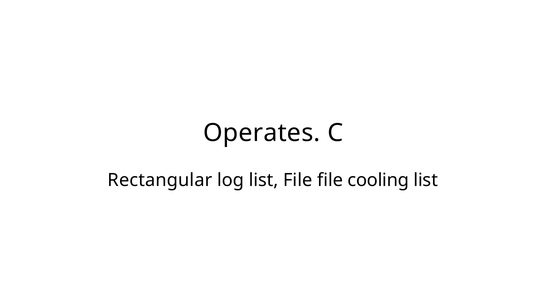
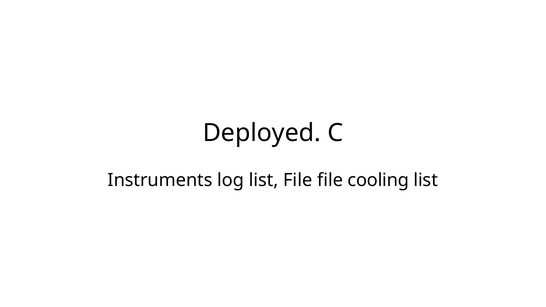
Operates: Operates -> Deployed (262, 133)
Rectangular: Rectangular -> Instruments (160, 180)
